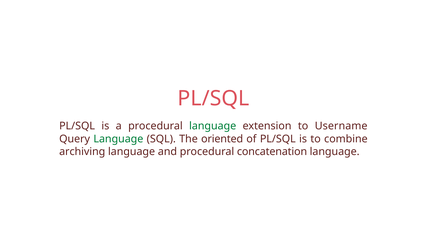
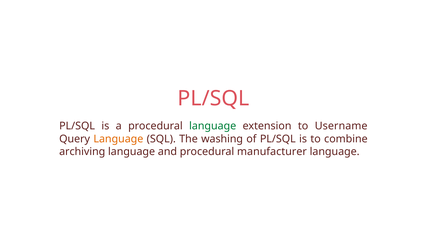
Language colour: green -> orange (118, 139)
oriented: oriented -> washing (222, 139)
concatenation: concatenation -> manufacturer (272, 152)
